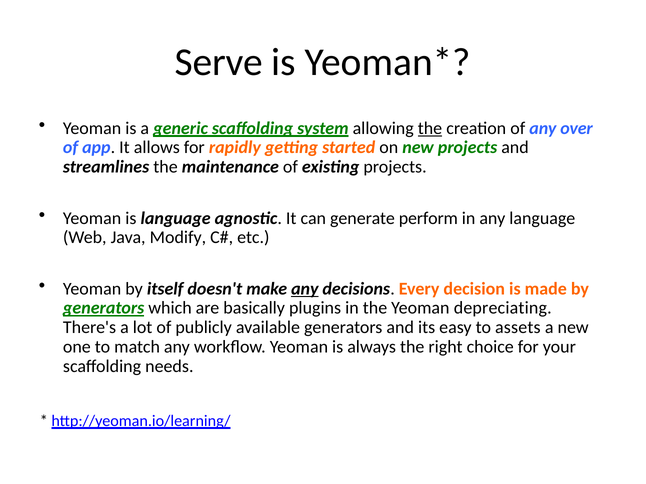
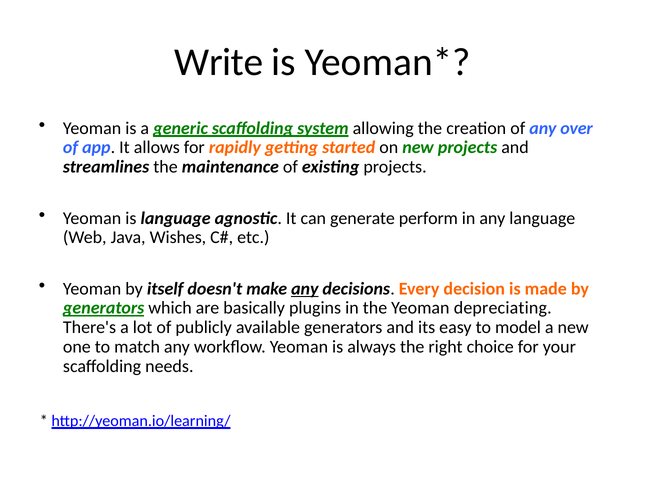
Serve: Serve -> Write (219, 63)
the underline: present -> none (430, 128)
Modify: Modify -> Wishes (178, 238)
assets: assets -> model (518, 328)
